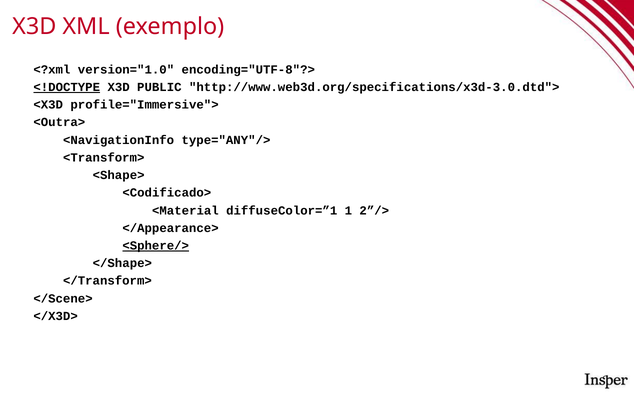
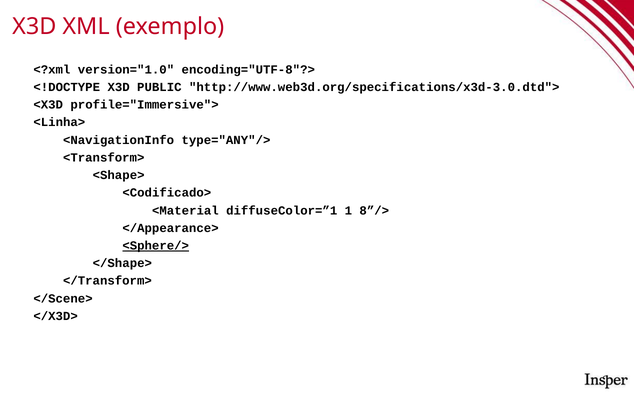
<!DOCTYPE underline: present -> none (67, 87)
<Outra>: <Outra> -> <Linha> (59, 122)
2”/>: 2”/> -> 8”/> (374, 211)
